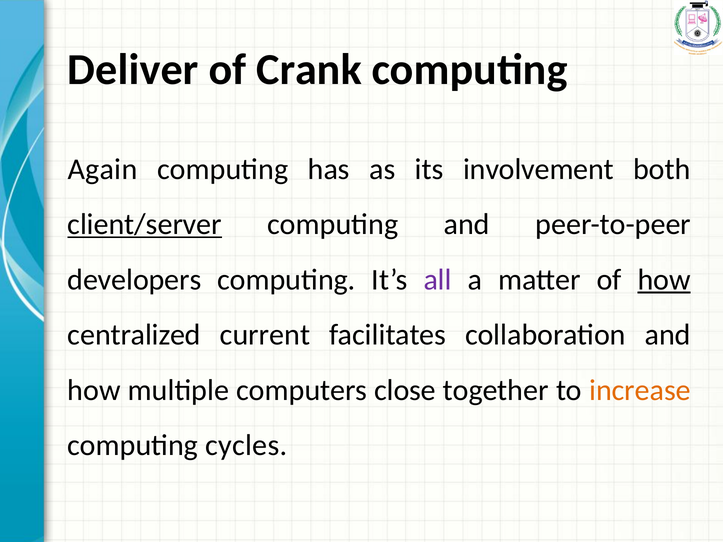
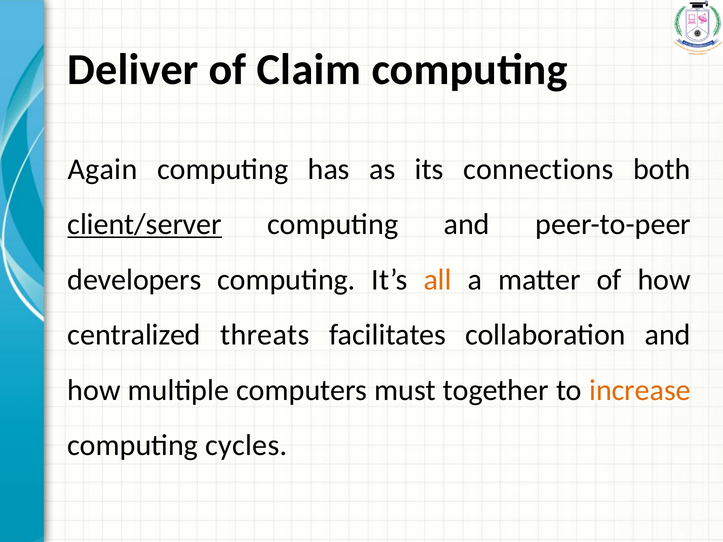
Crank: Crank -> Claim (309, 70)
involvement: involvement -> connections (538, 169)
all colour: purple -> orange (438, 280)
how underline: present -> none (664, 280)
current: current -> threats (265, 335)
close: close -> must (405, 390)
